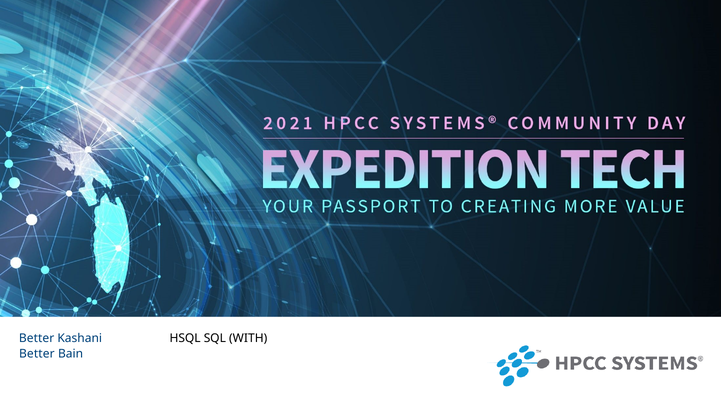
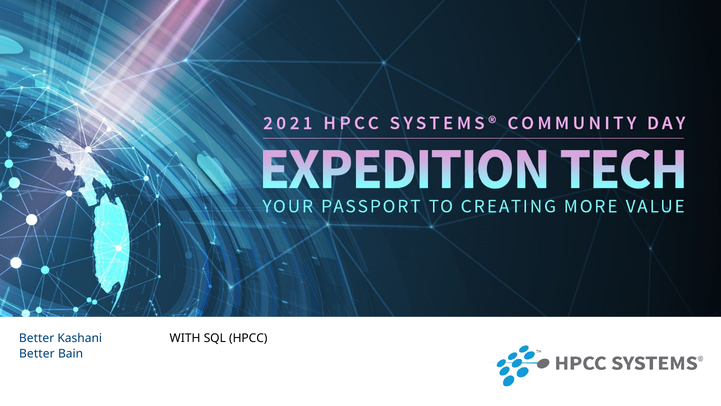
HSQL: HSQL -> WITH (185, 338)
WITH: WITH -> HPCC (248, 338)
